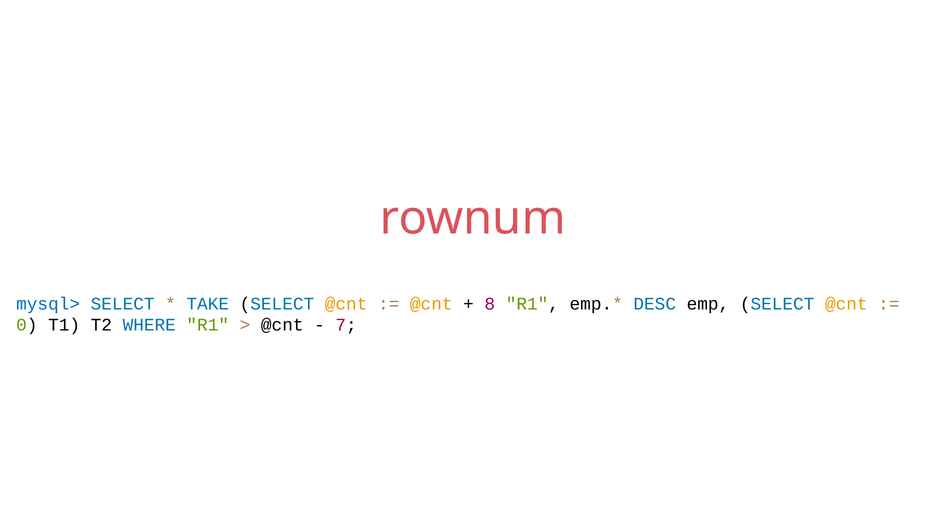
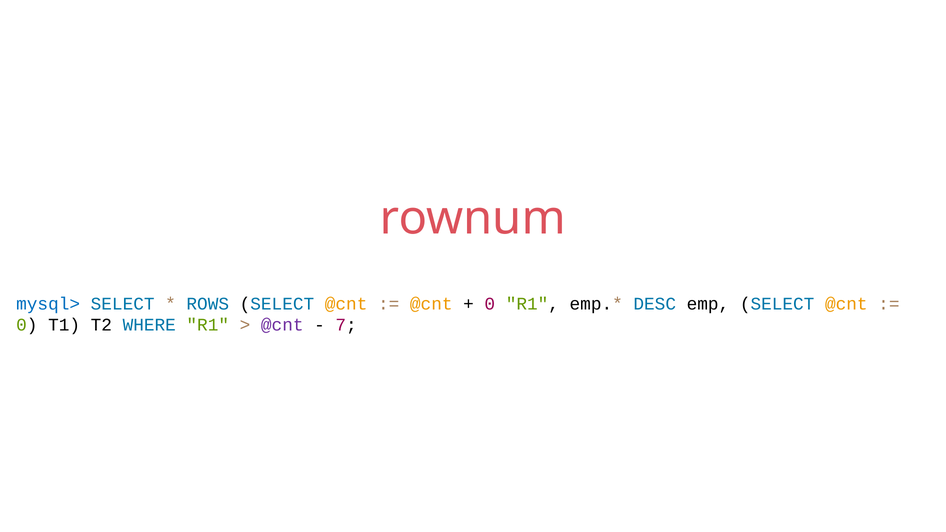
TAKE: TAKE -> ROWS (208, 304)
8: 8 -> 0 (490, 304)
@cnt colour: black -> purple (282, 325)
